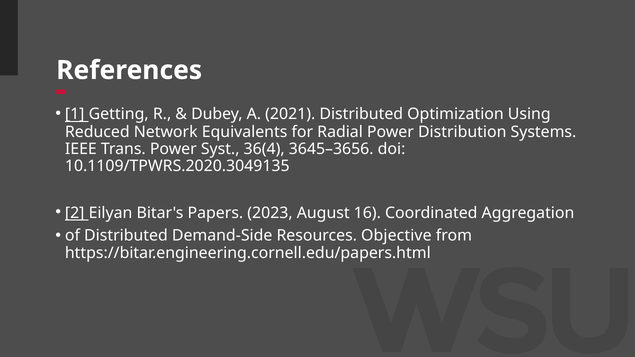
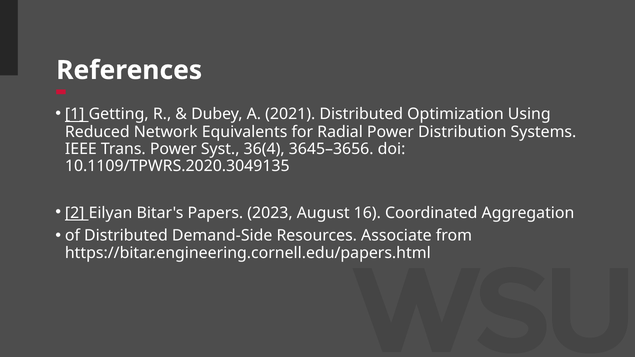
Objective: Objective -> Associate (396, 236)
